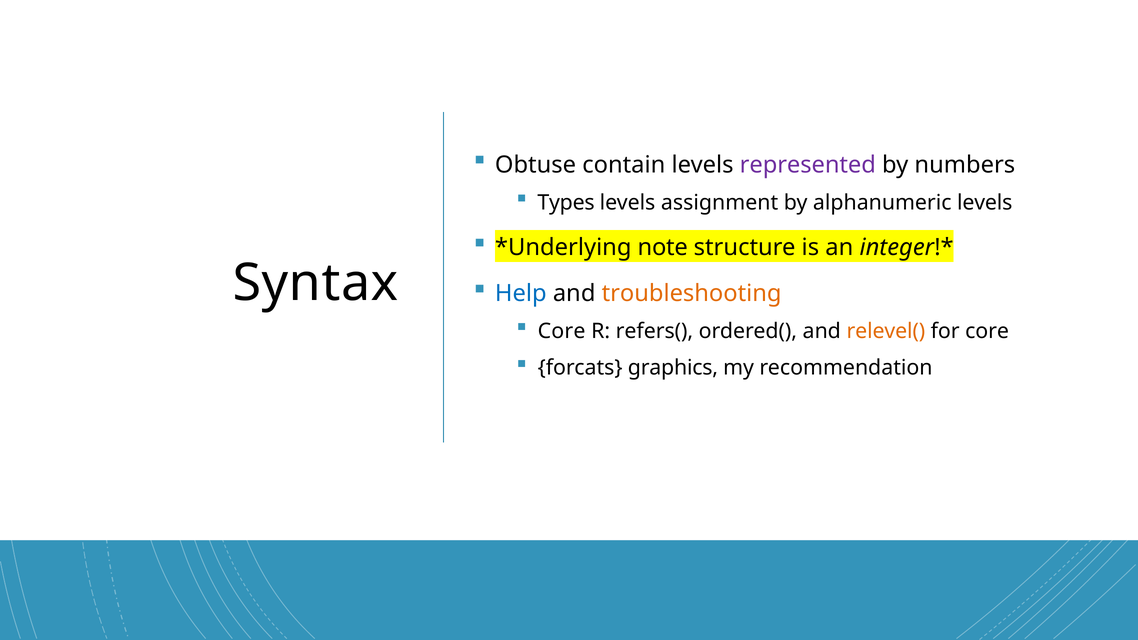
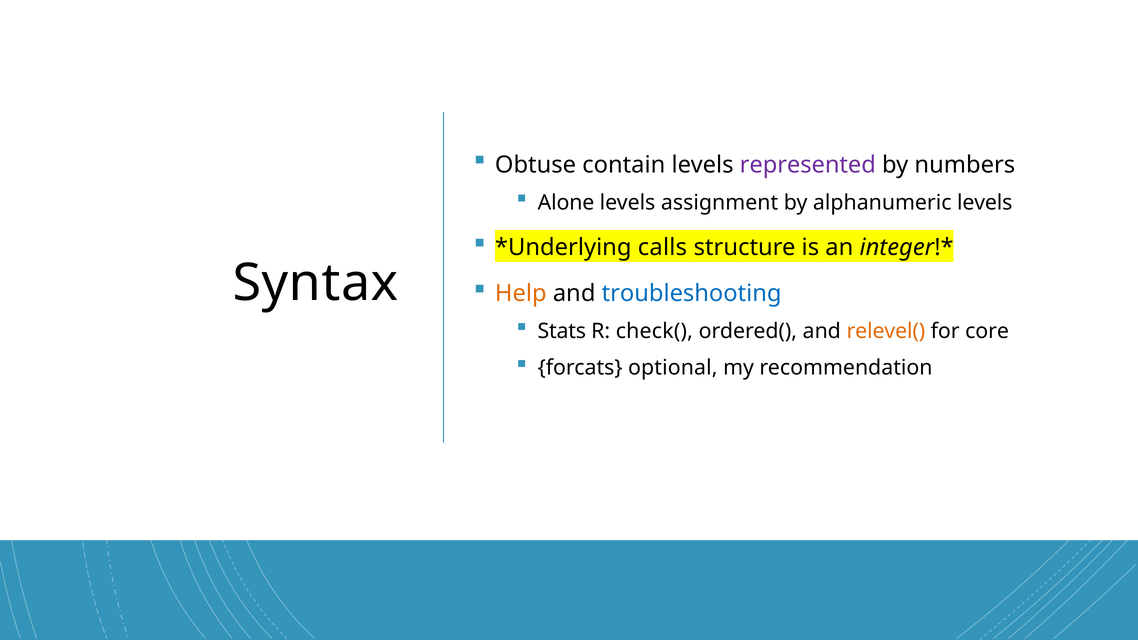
Types: Types -> Alone (566, 203)
note: note -> calls (662, 247)
Help colour: blue -> orange (521, 293)
troubleshooting colour: orange -> blue (692, 293)
Core: Core -> Stats (562, 331)
refers(: refers( -> check( (654, 331)
graphics: graphics -> optional (673, 368)
